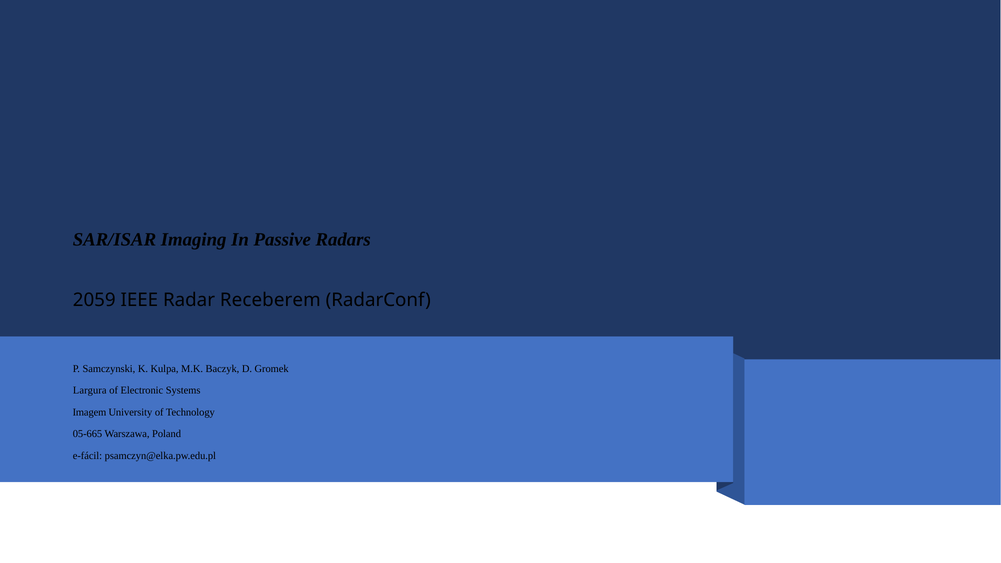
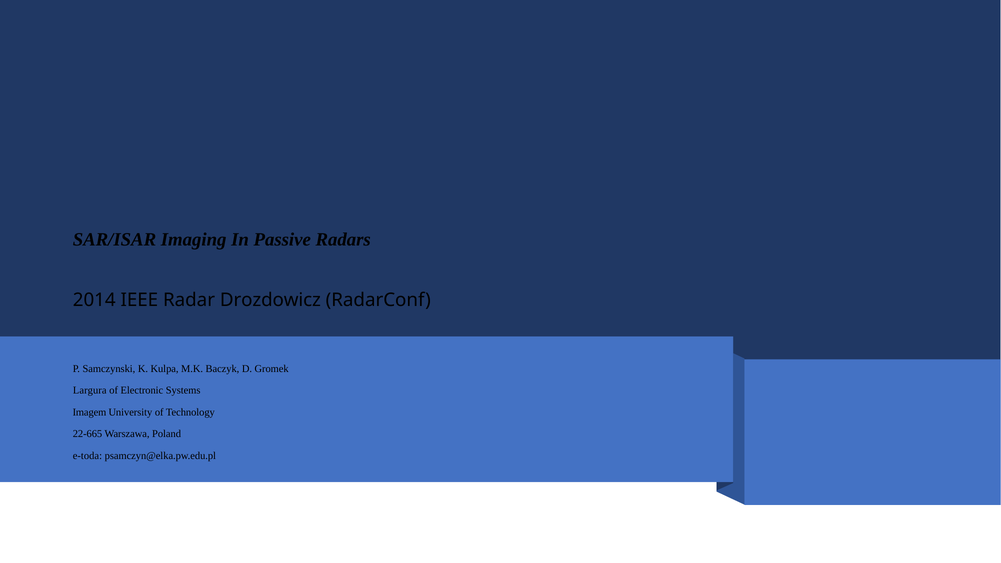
2059: 2059 -> 2014 (94, 300)
Receberem: Receberem -> Drozdowicz (270, 300)
05-665: 05-665 -> 22-665 (87, 434)
e-fácil: e-fácil -> e-toda (87, 456)
